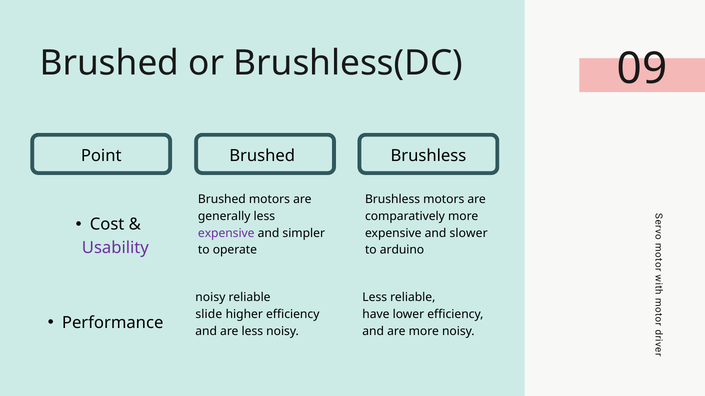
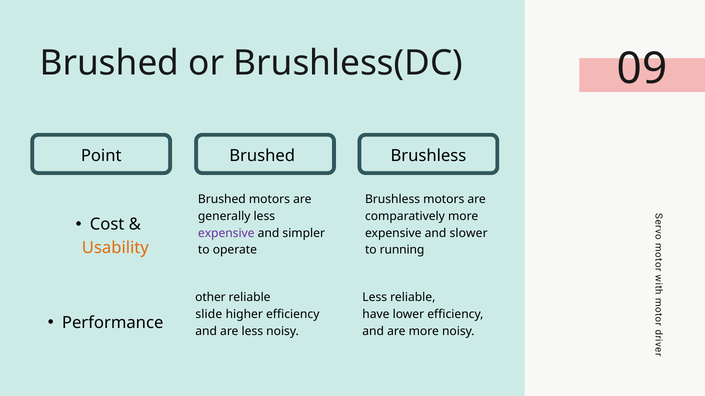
Usability colour: purple -> orange (115, 248)
arduino: arduino -> running (402, 250)
noisy: noisy -> other (210, 298)
